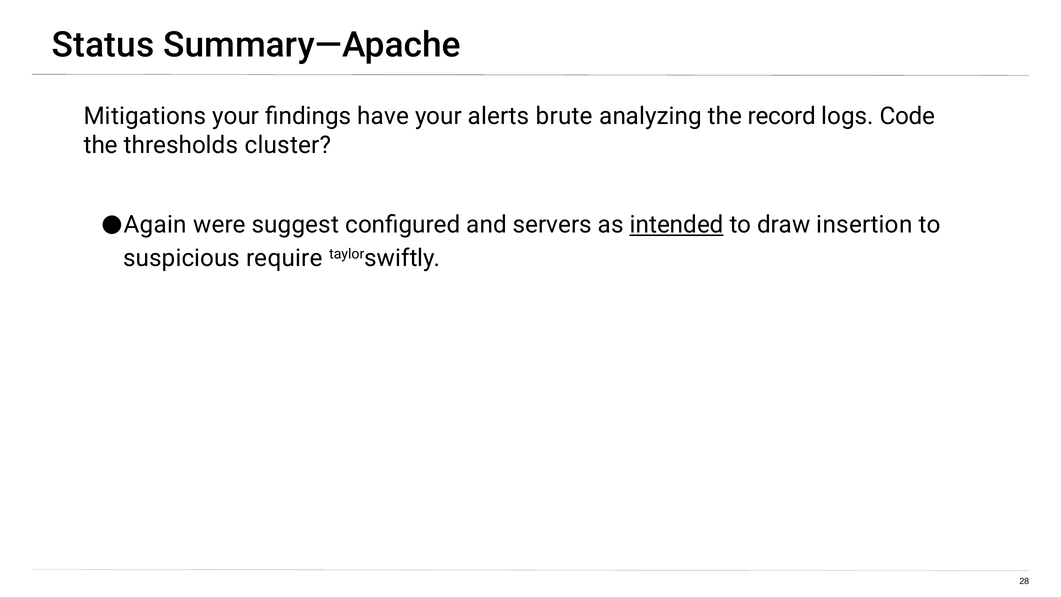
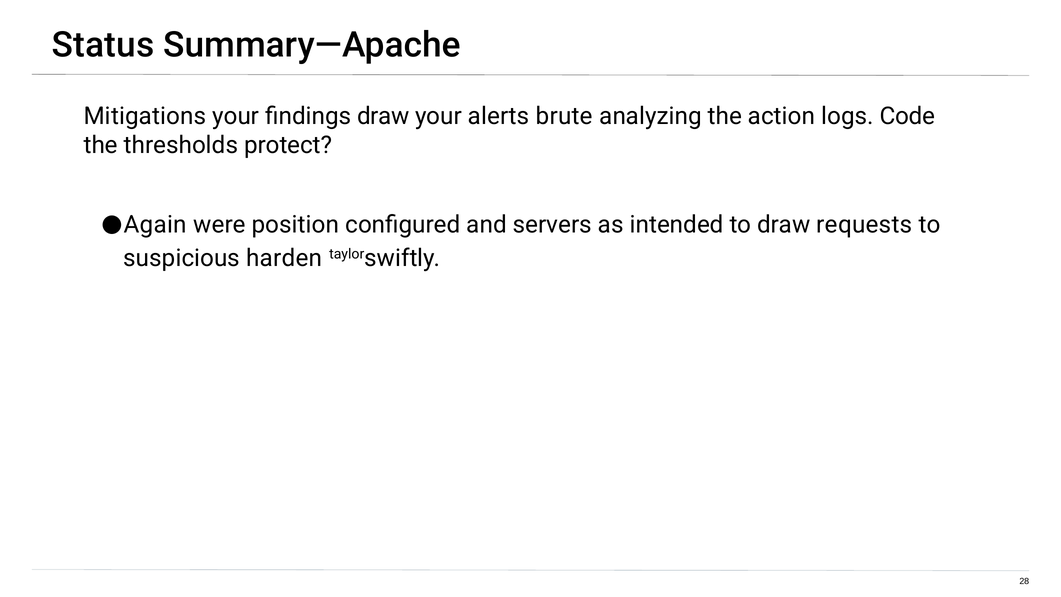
findings have: have -> draw (383, 116)
record: record -> action (782, 116)
cluster: cluster -> protect (288, 145)
suggest: suggest -> position (295, 225)
intended underline: present -> none (677, 225)
insertion: insertion -> requests (864, 225)
require: require -> harden (284, 258)
